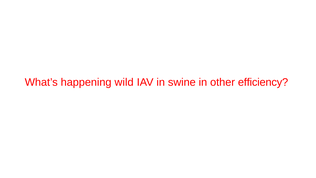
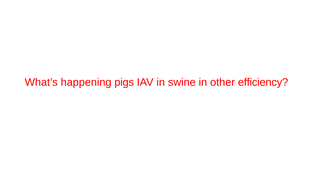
wild: wild -> pigs (124, 82)
